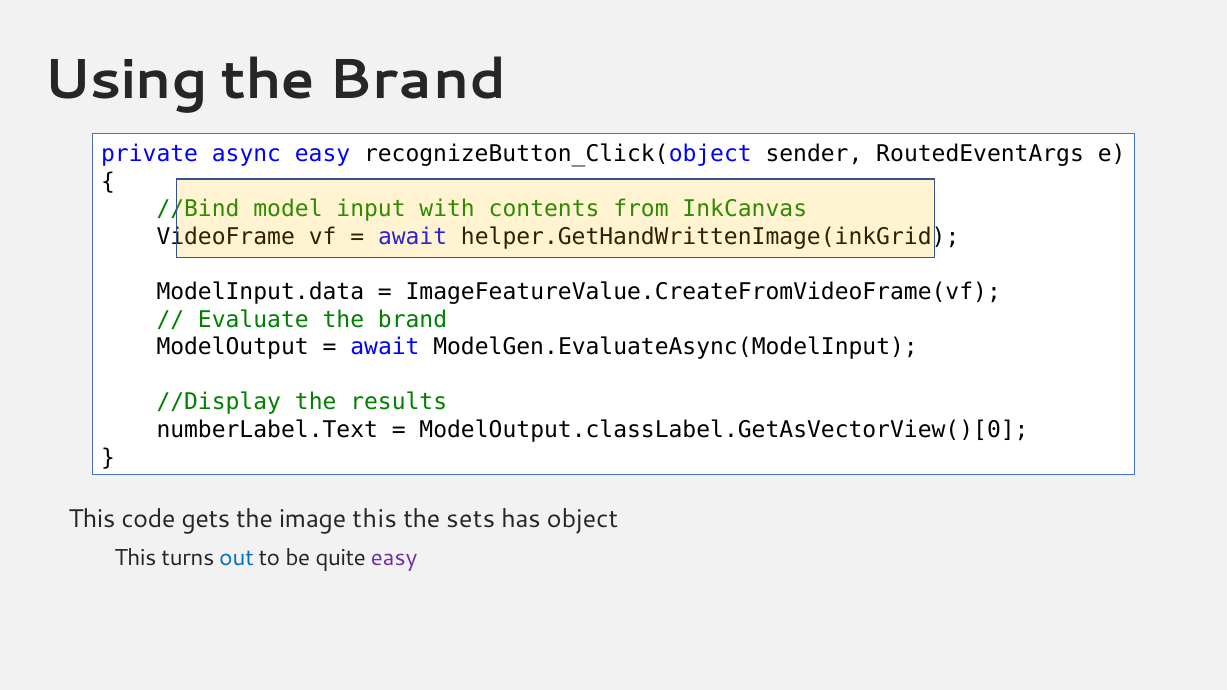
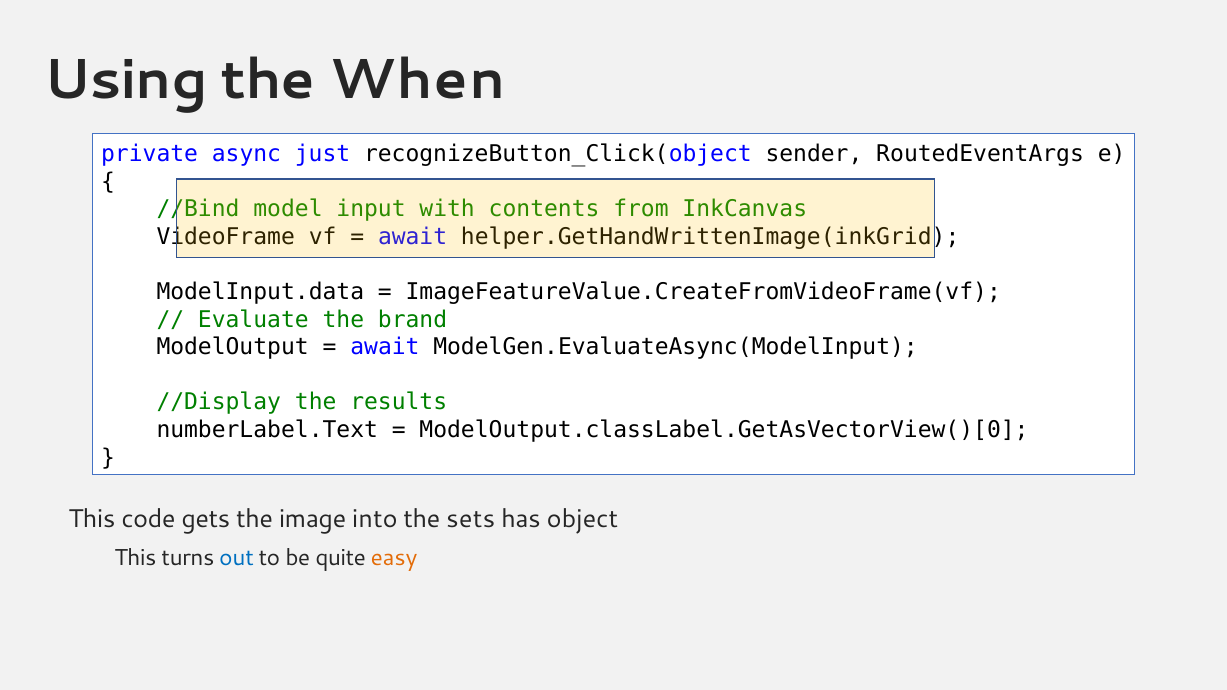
Using the Brand: Brand -> When (418, 80)
async easy: easy -> just (323, 154)
image this: this -> into (375, 519)
easy colour: purple -> orange (394, 558)
